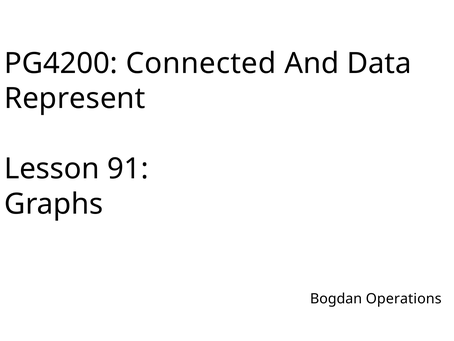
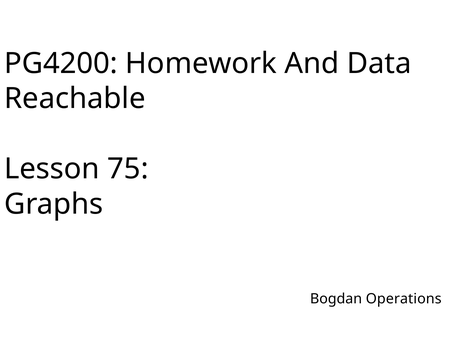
Connected: Connected -> Homework (201, 63)
Represent: Represent -> Reachable (75, 99)
91: 91 -> 75 (128, 169)
